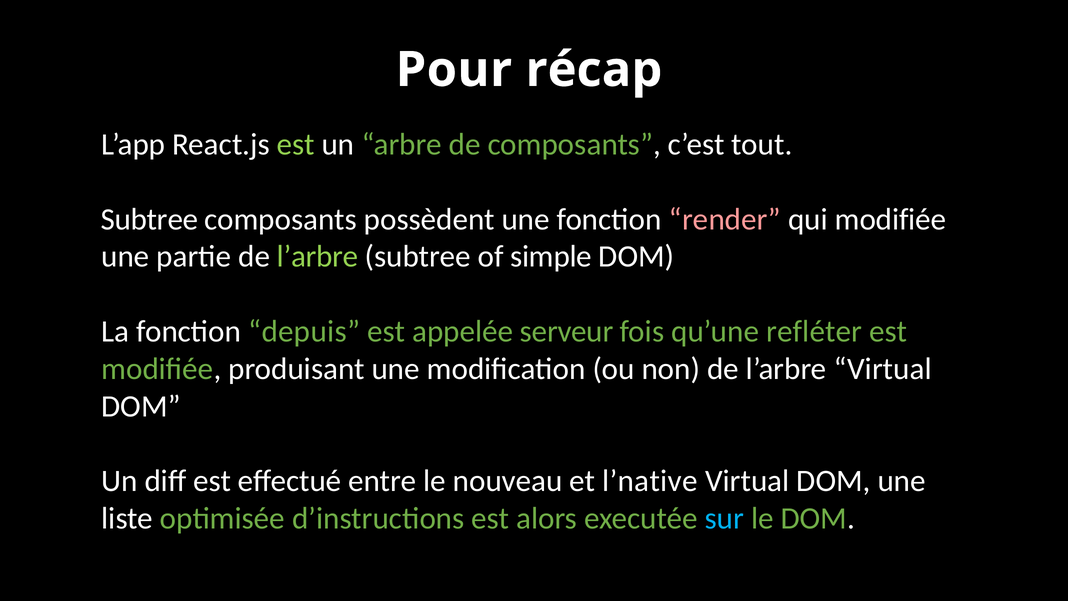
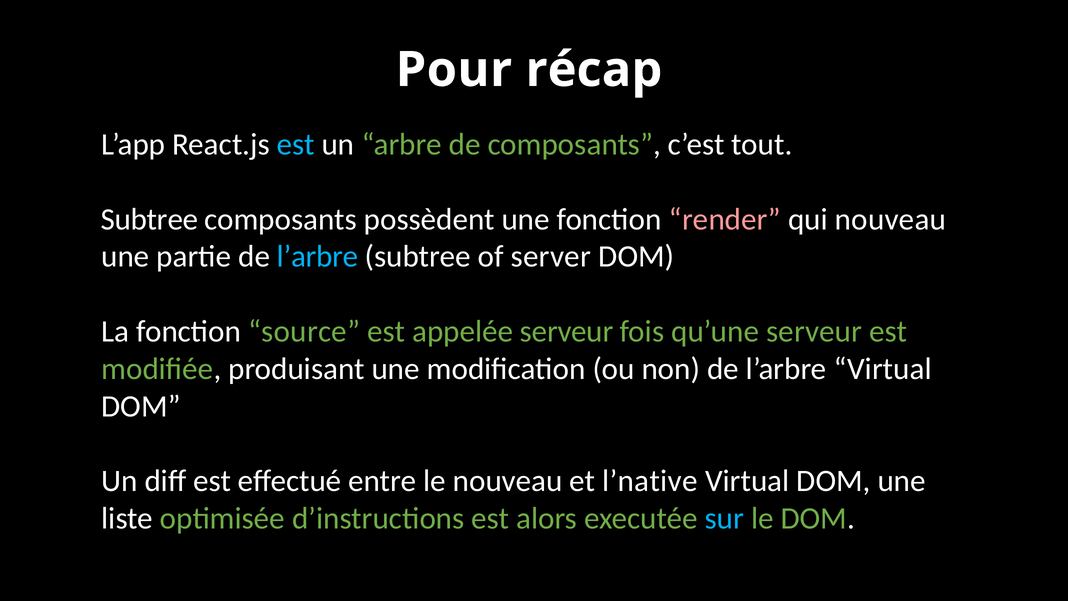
est colour: light green -> light blue (296, 144)
qui modifiée: modifiée -> nouveau (890, 219)
l’arbre colour: light green -> light blue (318, 257)
simple: simple -> server (551, 257)
depuis: depuis -> source (304, 331)
qu’une refléter: refléter -> serveur (814, 331)
